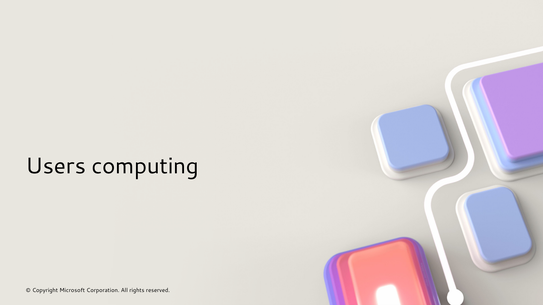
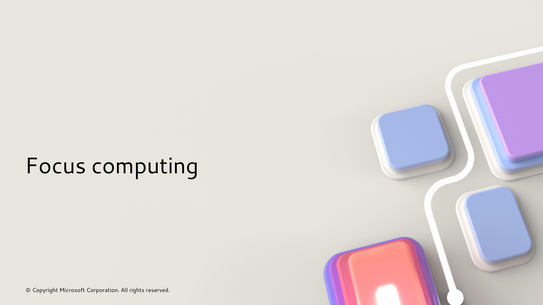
Users: Users -> Focus (56, 166)
